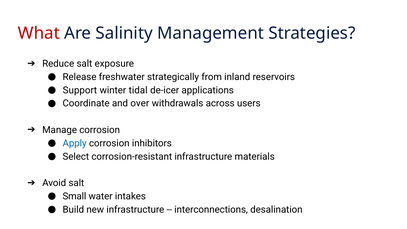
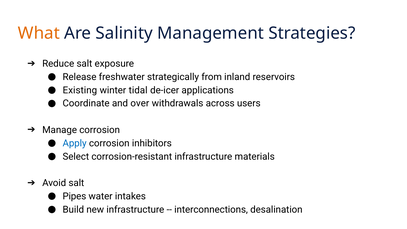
What colour: red -> orange (39, 33)
Support: Support -> Existing (80, 90)
Small: Small -> Pipes (74, 196)
